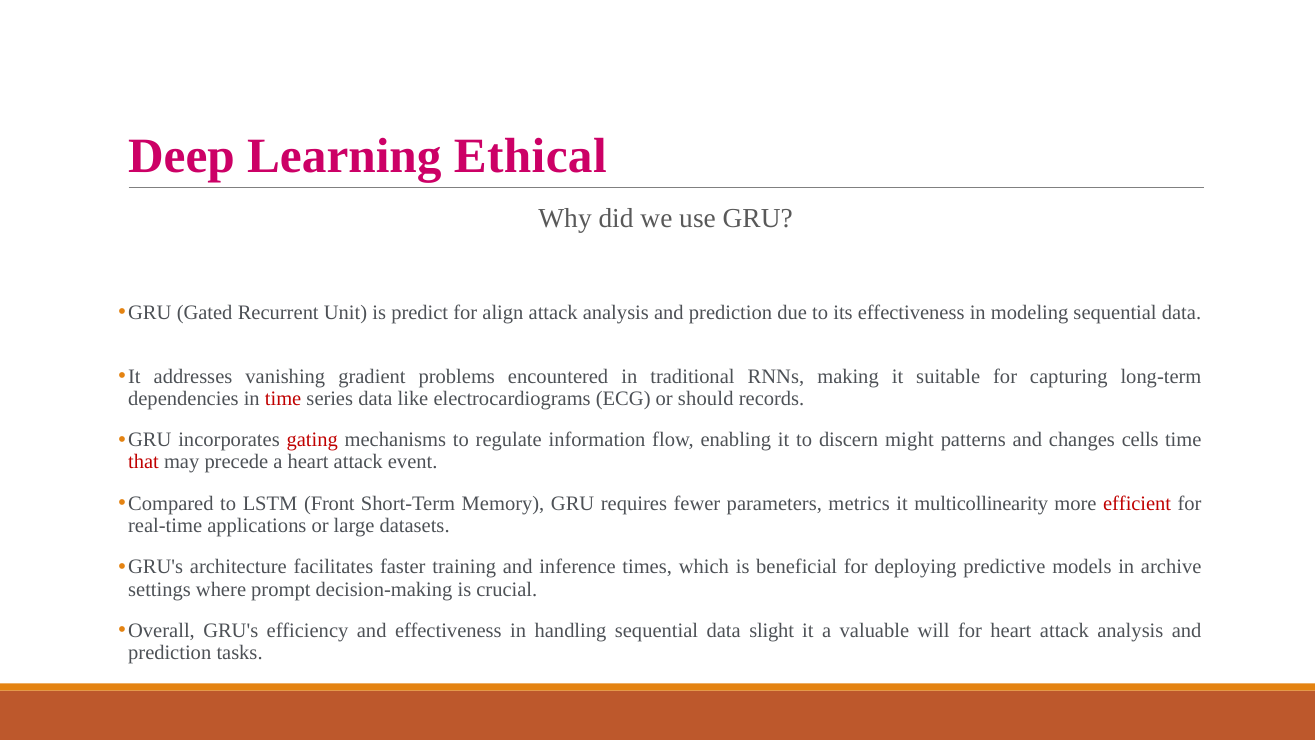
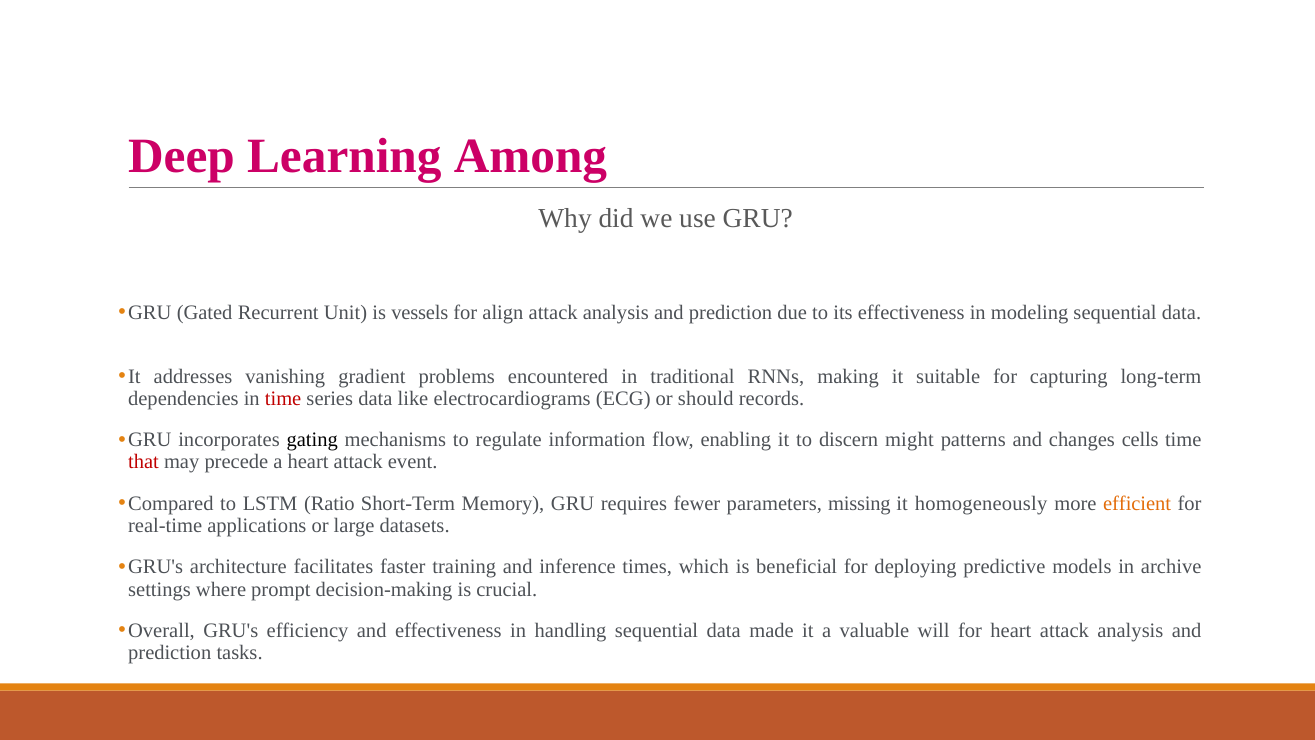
Ethical: Ethical -> Among (530, 156)
predict: predict -> vessels (420, 313)
gating colour: red -> black (312, 440)
Front: Front -> Ratio (329, 503)
metrics: metrics -> missing (859, 503)
multicollinearity: multicollinearity -> homogeneously (981, 503)
efficient colour: red -> orange (1137, 503)
slight: slight -> made (772, 631)
